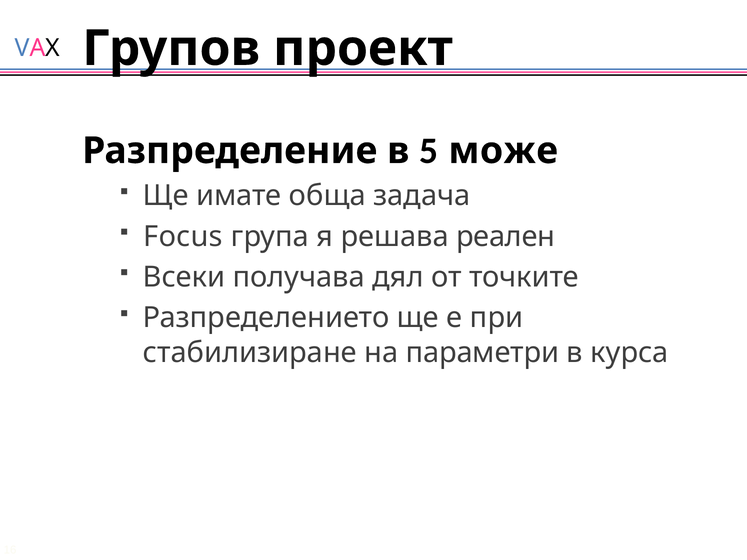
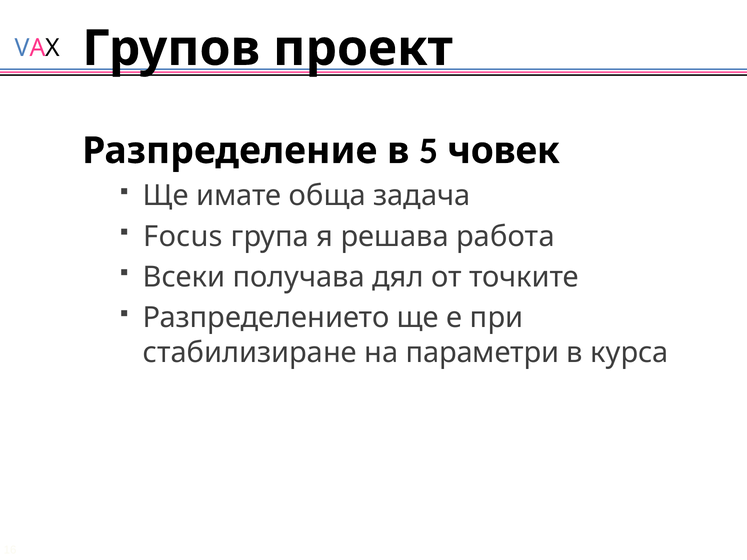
може: може -> човек (504, 151)
реален: реален -> работа (505, 237)
